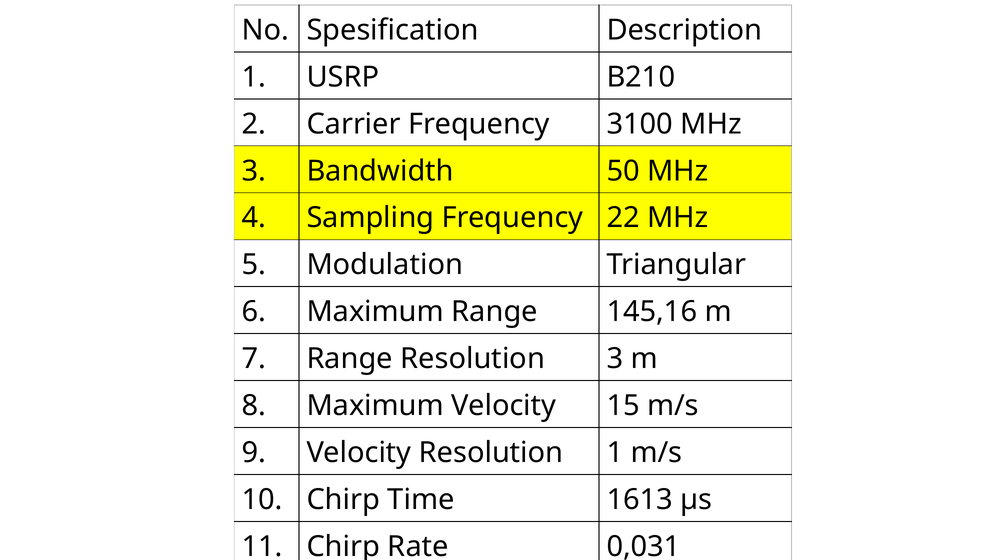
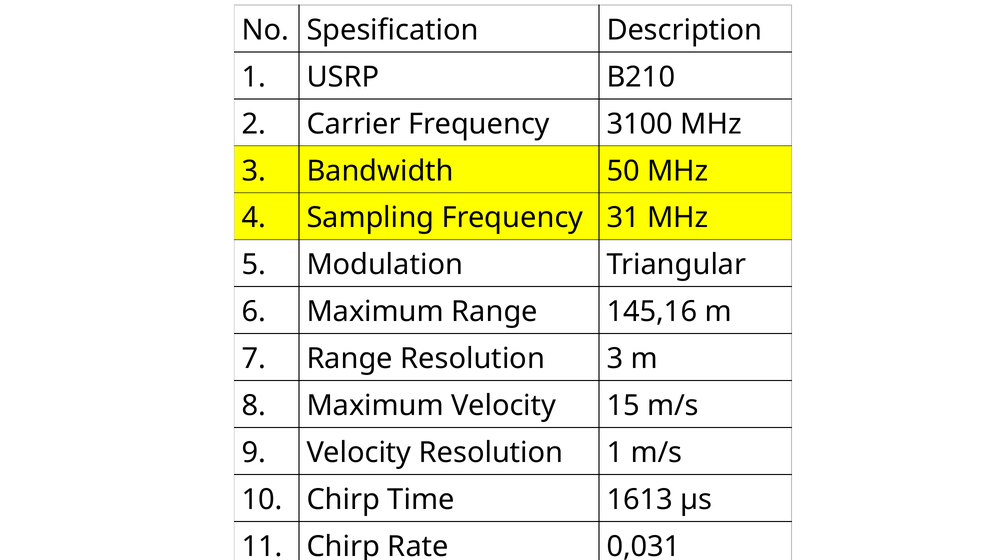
22: 22 -> 31 (623, 218)
